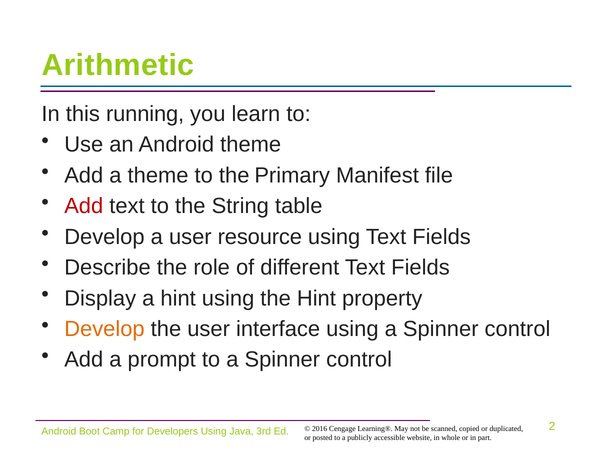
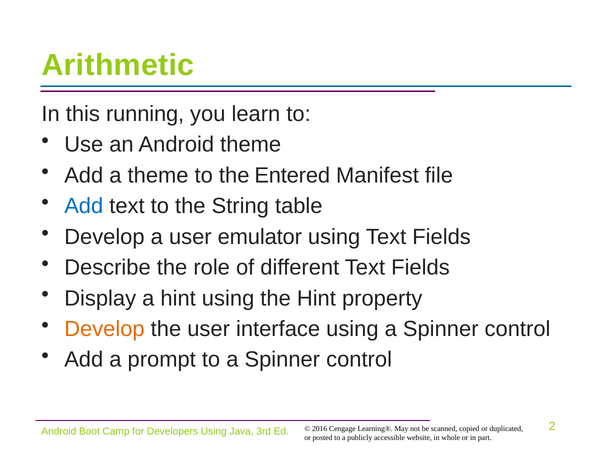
Primary: Primary -> Entered (292, 175)
Add colour: red -> blue (84, 206)
resource: resource -> emulator (260, 236)
